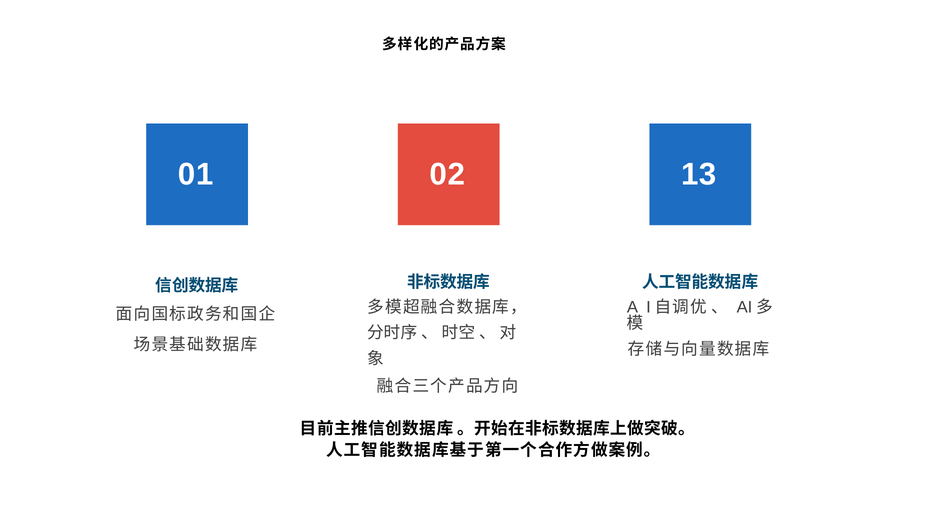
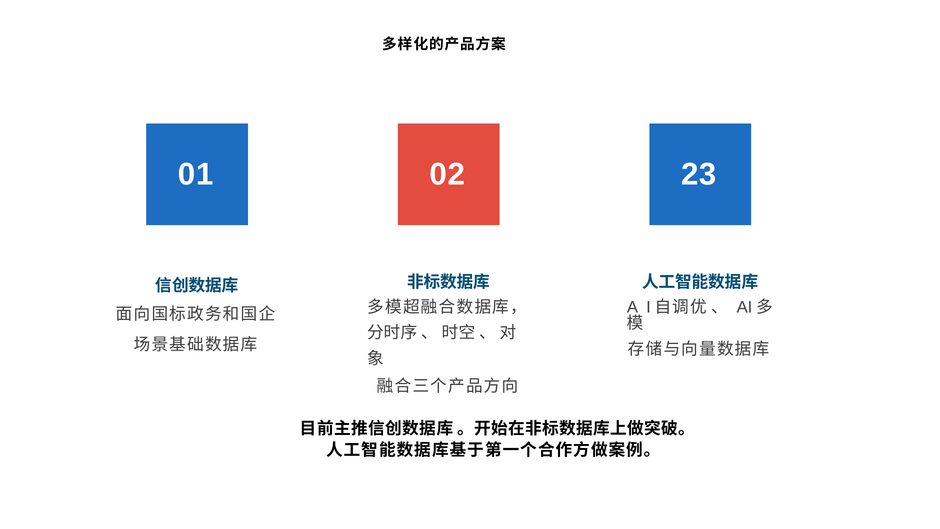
13: 13 -> 23 (699, 174)
